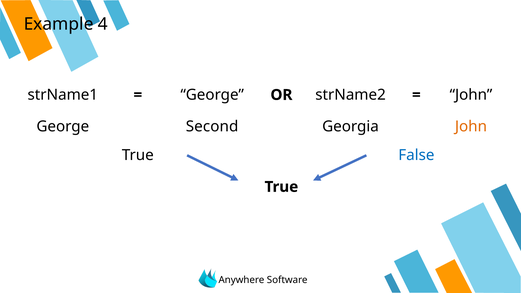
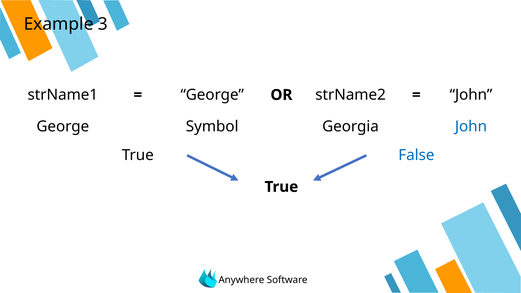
4: 4 -> 3 (103, 24)
Second: Second -> Symbol (212, 127)
John colour: orange -> blue (471, 127)
